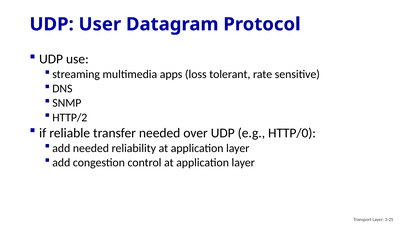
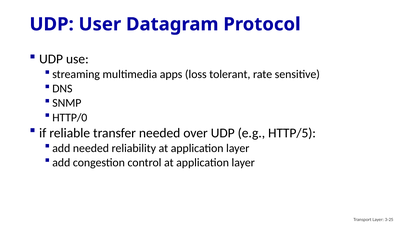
HTTP/2: HTTP/2 -> HTTP/0 (70, 118)
HTTP/0: HTTP/0 -> HTTP/5 (292, 133)
